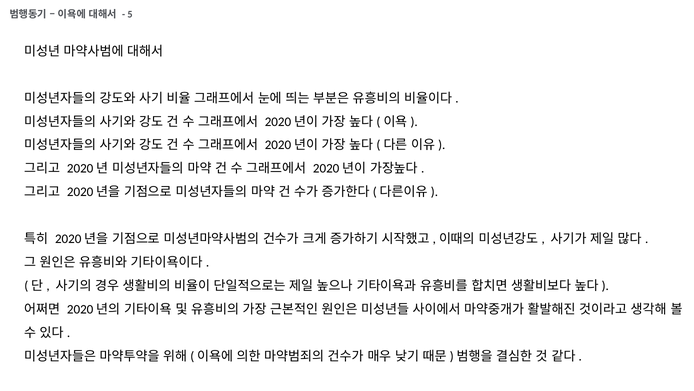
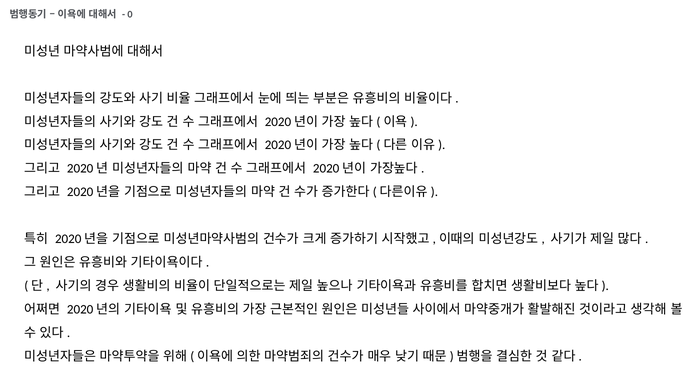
5: 5 -> 0 (130, 15)
